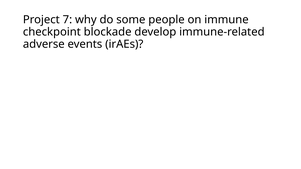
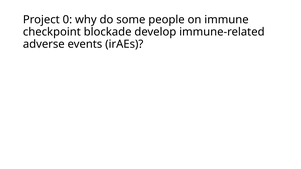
7: 7 -> 0 (67, 20)
